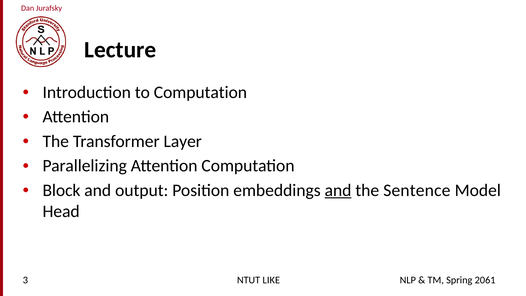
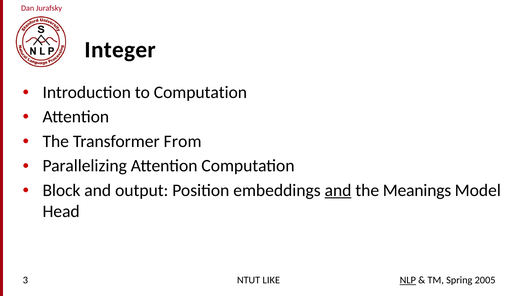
Lecture: Lecture -> Integer (120, 50)
Layer: Layer -> From (183, 141)
Sentence: Sentence -> Meanings (417, 190)
NLP underline: none -> present (408, 280)
2061: 2061 -> 2005 (485, 280)
